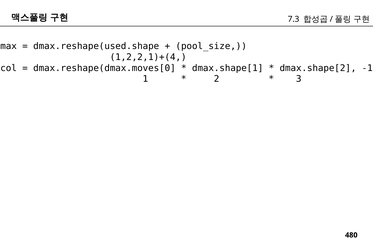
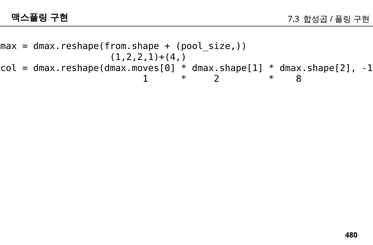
dmax.reshape(used.shape: dmax.reshape(used.shape -> dmax.reshape(from.shape (96, 46)
3: 3 -> 8 (299, 79)
